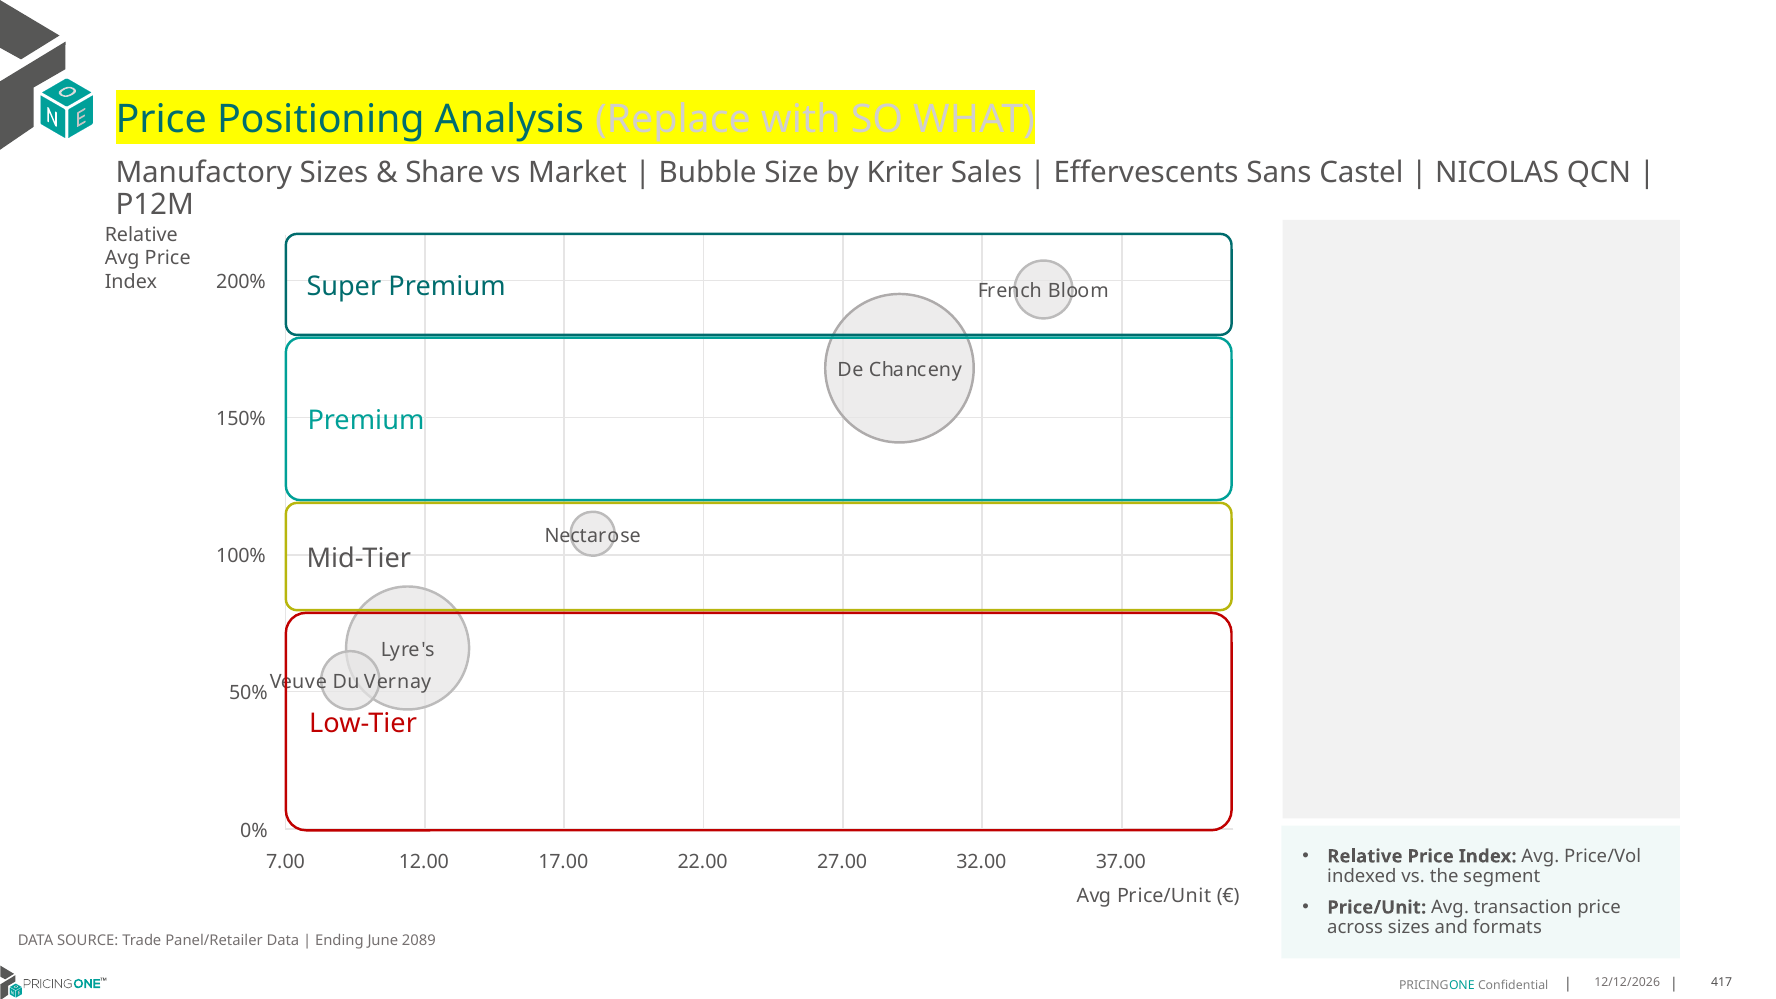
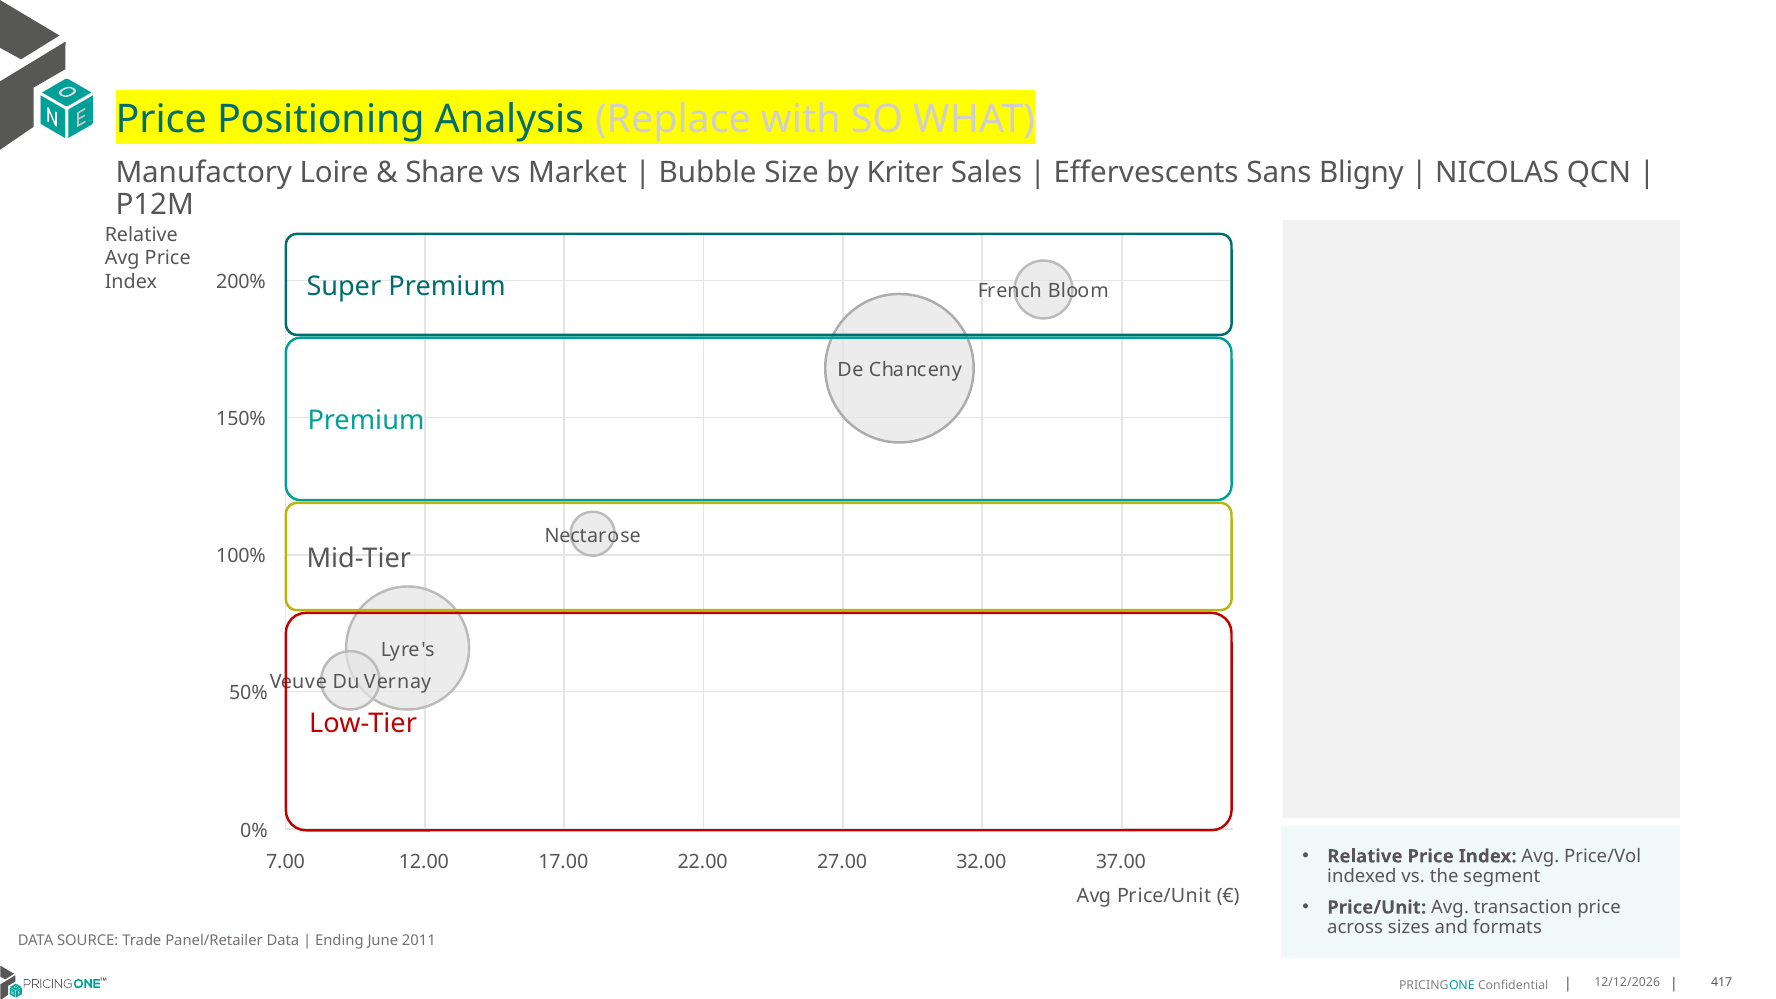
Manufactory Sizes: Sizes -> Loire (334, 173)
Castel: Castel -> Bligny (1362, 173)
2089: 2089 -> 2011 (419, 941)
